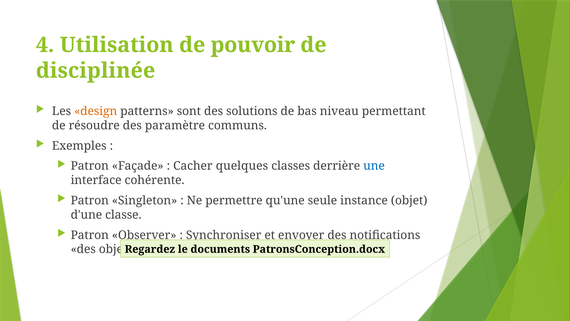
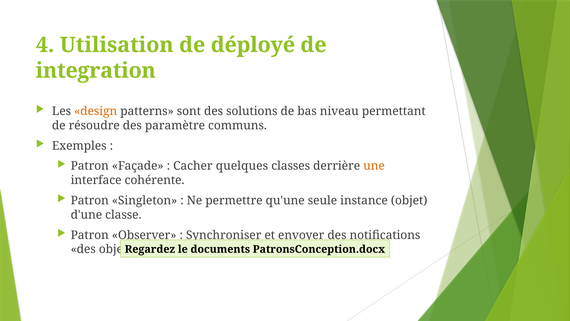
pouvoir: pouvoir -> déployé (253, 45)
disciplinée: disciplinée -> integration (96, 71)
une colour: blue -> orange (374, 166)
